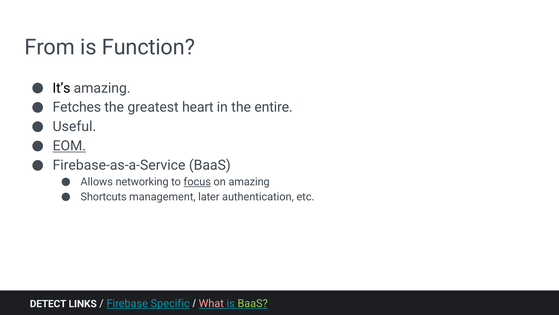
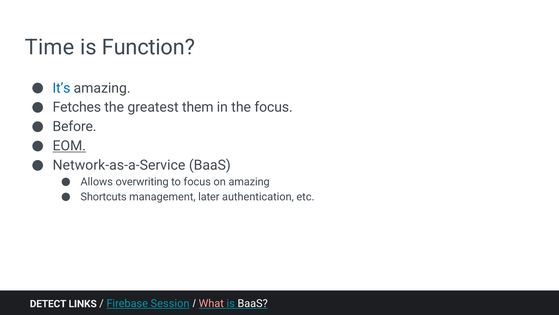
From: From -> Time (50, 47)
It’s colour: black -> blue (61, 88)
heart: heart -> them (198, 107)
the entire: entire -> focus (274, 107)
Useful: Useful -> Before (75, 126)
Firebase-as-a-Service: Firebase-as-a-Service -> Network-as-a-Service (119, 165)
networking: networking -> overwriting (142, 182)
focus underline: present -> none (197, 182)
Specific: Specific -> Session (170, 303)
BaaS colour: light green -> white (253, 303)
